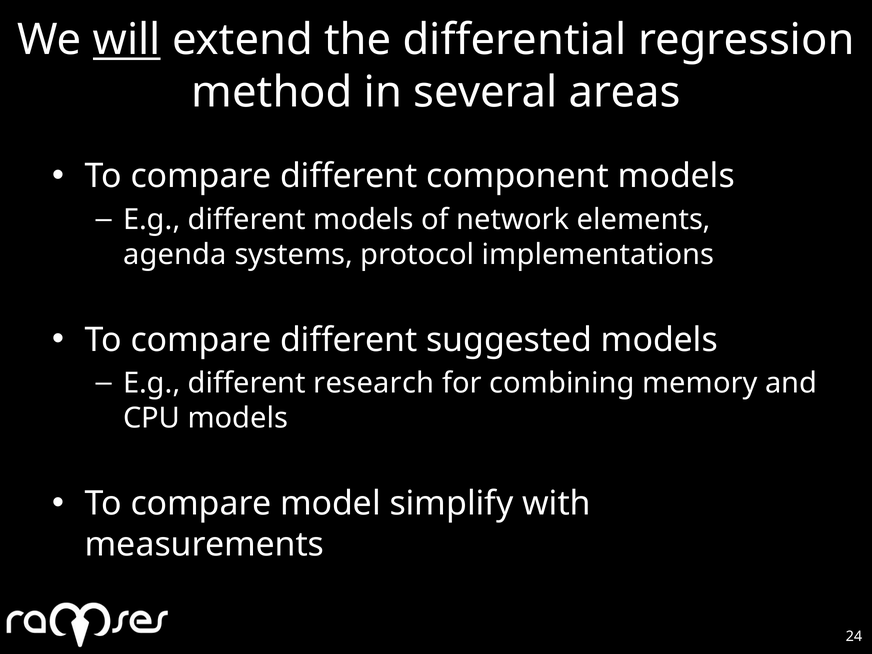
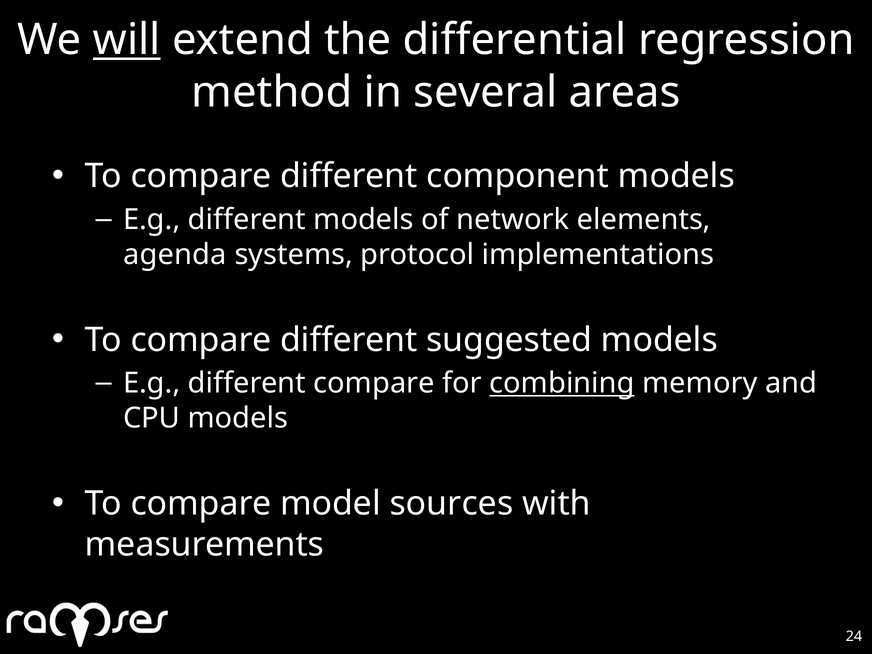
different research: research -> compare (374, 383)
combining underline: none -> present (562, 383)
simplify: simplify -> sources (451, 504)
